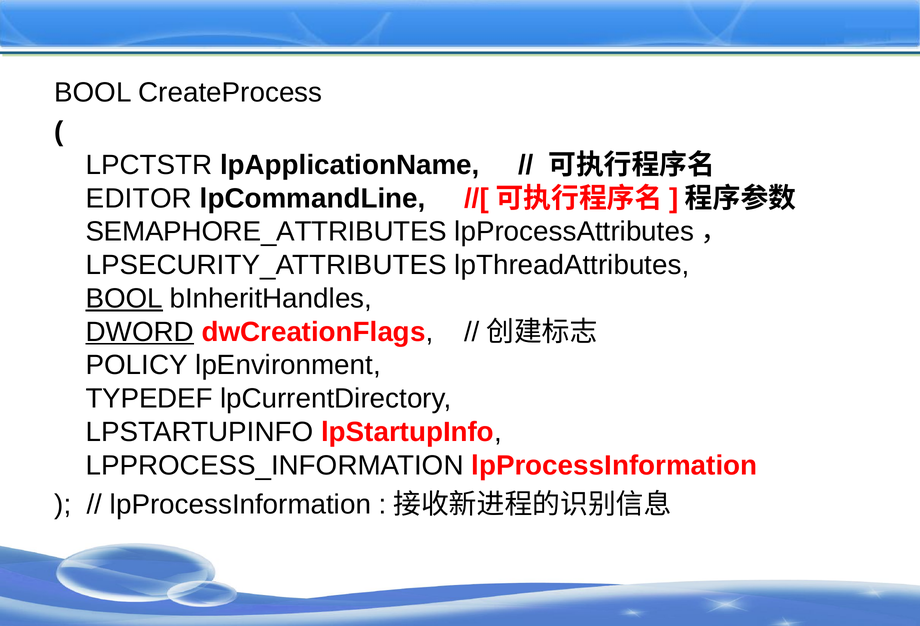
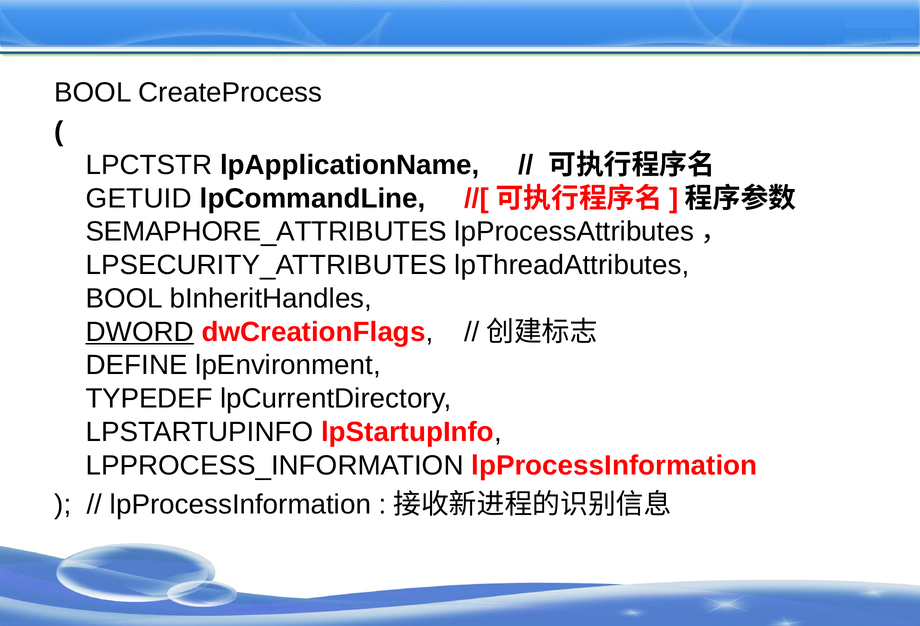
EDITOR: EDITOR -> GETUID (139, 198)
BOOL underline: present -> none (124, 298)
POLICY: POLICY -> DEFINE (137, 365)
